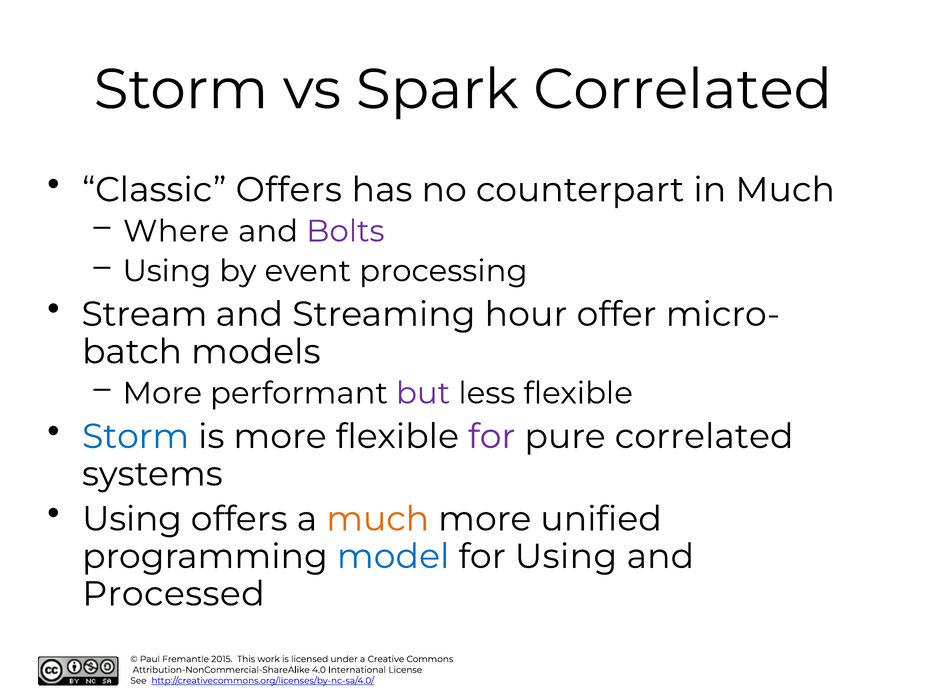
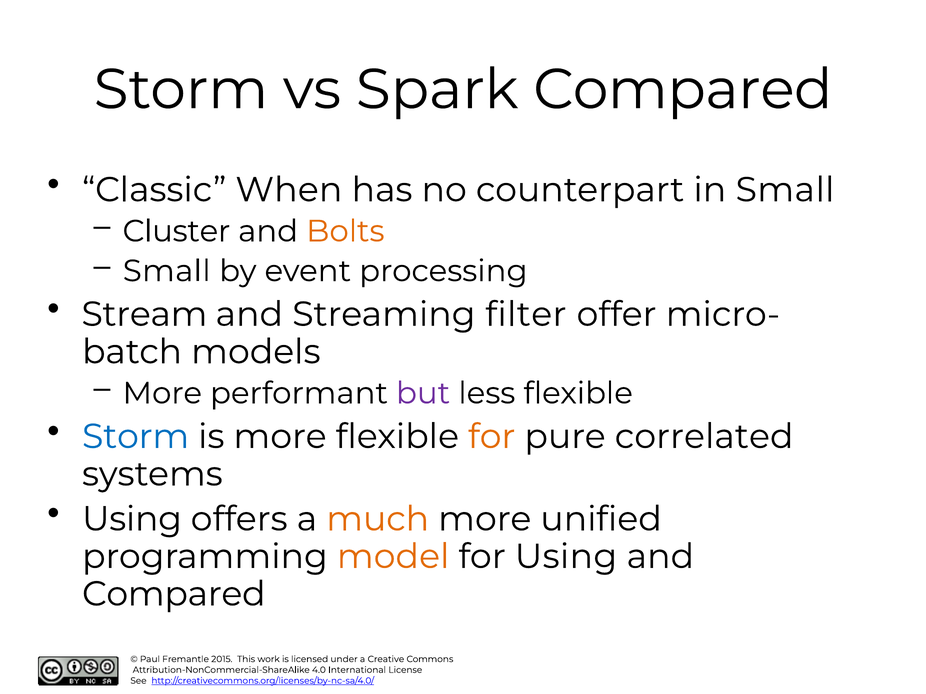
Spark Correlated: Correlated -> Compared (683, 90)
Classic Offers: Offers -> When (289, 190)
in Much: Much -> Small (785, 190)
Where: Where -> Cluster (176, 231)
Bolts colour: purple -> orange (345, 231)
Using: Using -> Small (167, 271)
hour: hour -> filter (526, 315)
for colour: purple -> orange (492, 437)
model colour: blue -> orange (393, 557)
Processed: Processed -> Compared (174, 594)
